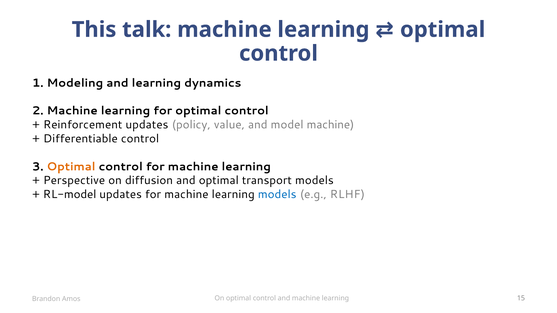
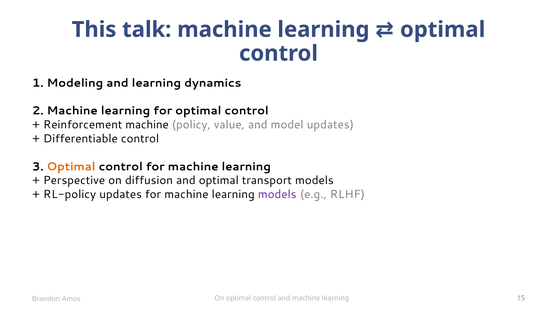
Reinforcement updates: updates -> machine (147, 125)
model machine: machine -> updates (330, 125)
RL-model: RL-model -> RL-policy (70, 195)
models colour: blue -> purple (277, 195)
